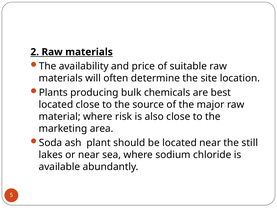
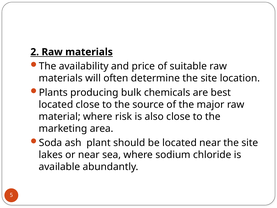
near the still: still -> site (250, 143)
